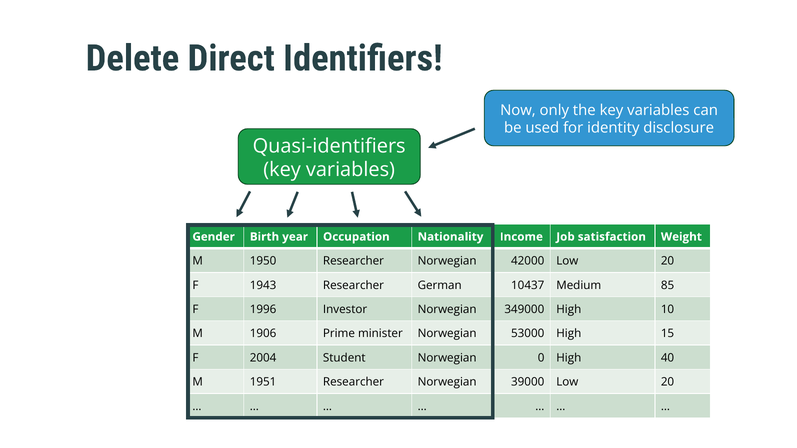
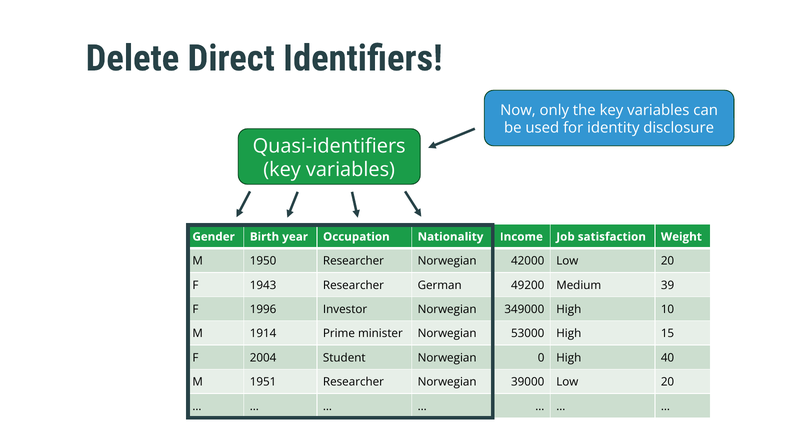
10437: 10437 -> 49200 (528, 285)
85: 85 -> 39 (668, 285)
1906: 1906 -> 1914 (263, 334)
